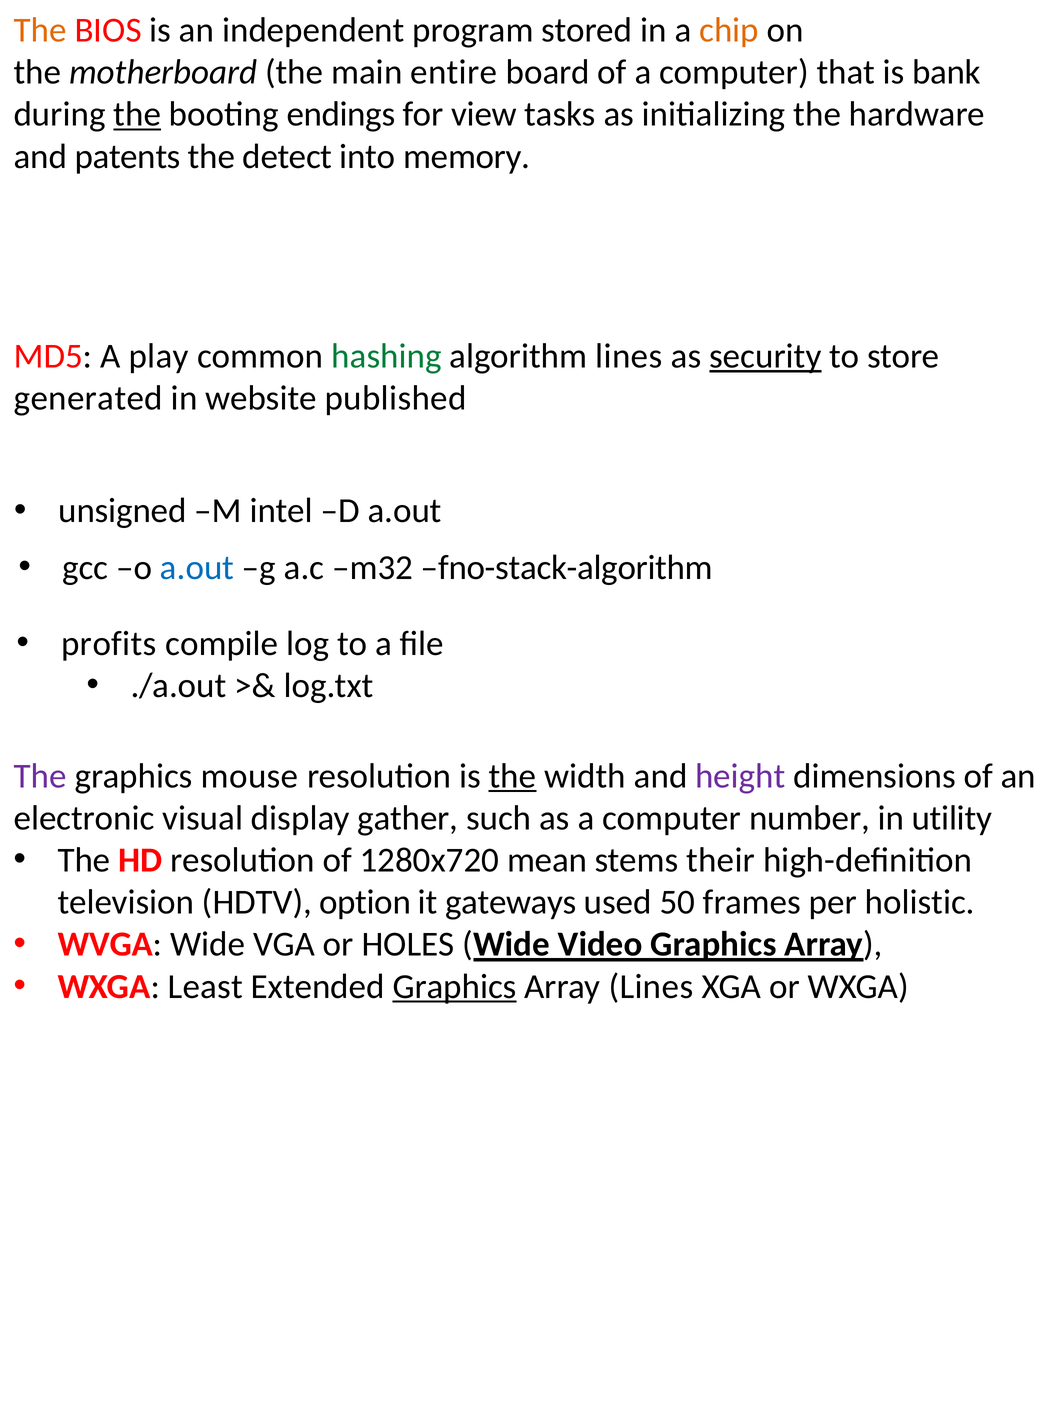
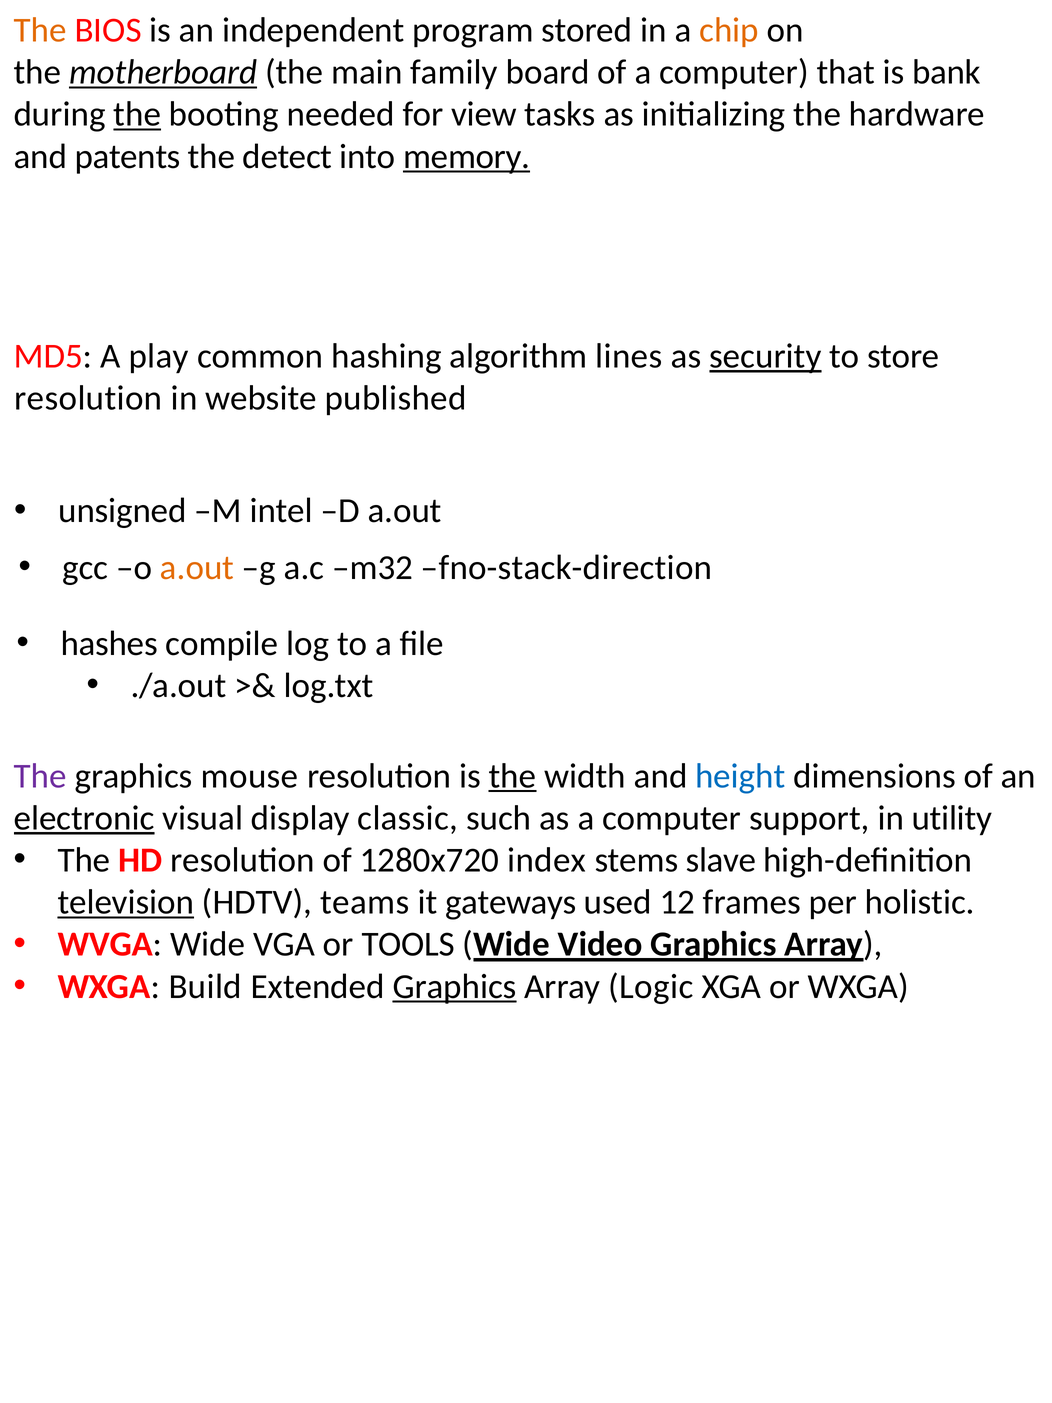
motherboard underline: none -> present (163, 72)
entire: entire -> family (454, 72)
endings: endings -> needed (341, 114)
memory underline: none -> present (467, 156)
hashing colour: green -> black (387, 356)
generated: generated -> resolution (88, 398)
a.out colour: blue -> orange (197, 567)
fno-stack-algorithm: fno-stack-algorithm -> fno-stack-direction (567, 567)
profits: profits -> hashes (109, 643)
height colour: purple -> blue (740, 776)
electronic underline: none -> present (84, 818)
gather: gather -> classic (408, 818)
number: number -> support (809, 818)
mean: mean -> index (547, 860)
their: their -> slave (721, 860)
television underline: none -> present (126, 902)
option: option -> teams (365, 902)
50: 50 -> 12 (677, 902)
HOLES: HOLES -> TOOLS (408, 944)
Least: Least -> Build (205, 986)
Array Lines: Lines -> Logic (651, 986)
